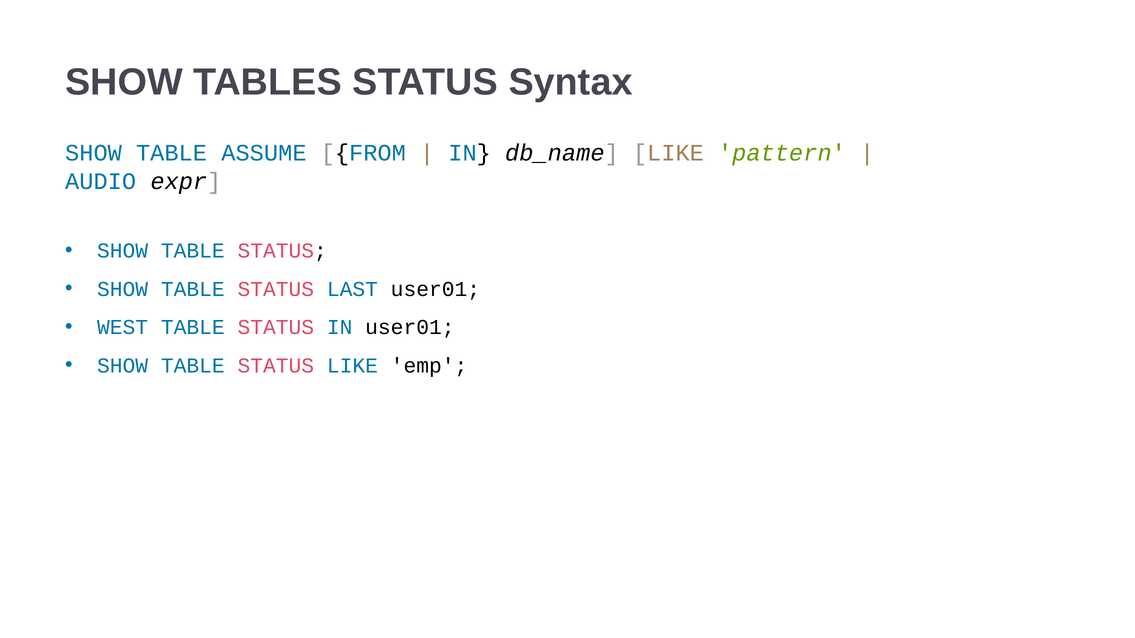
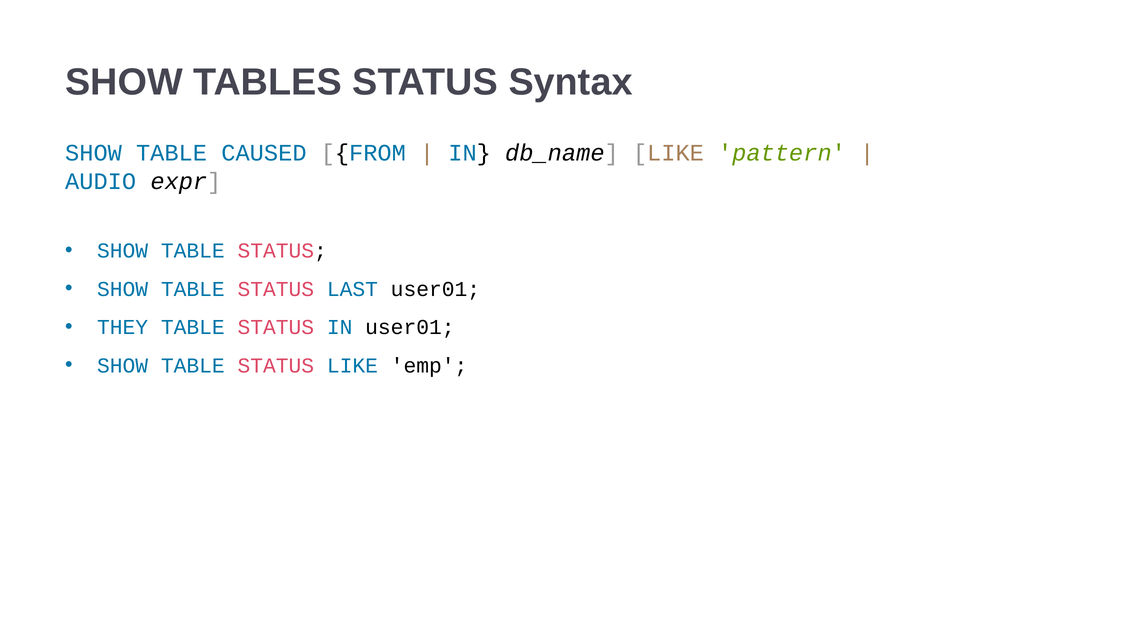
ASSUME: ASSUME -> CAUSED (264, 153)
WEST: WEST -> THEY (123, 328)
